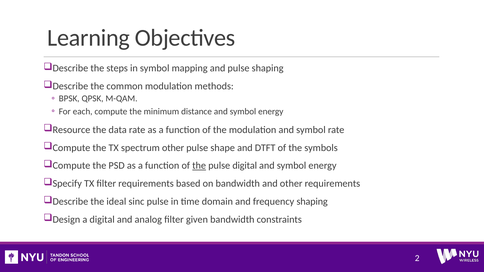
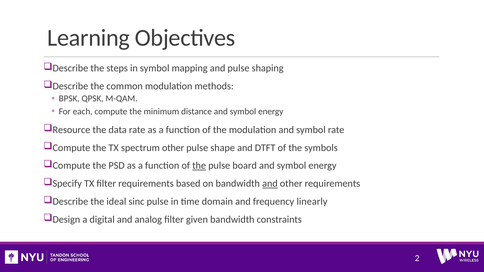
pulse digital: digital -> board (245, 166)
and underline: none -> present (270, 184)
frequency shaping: shaping -> linearly (312, 202)
